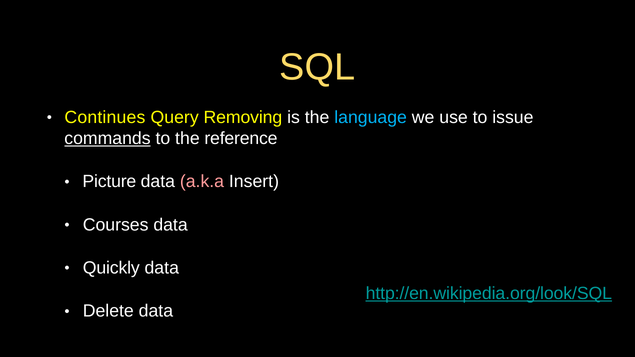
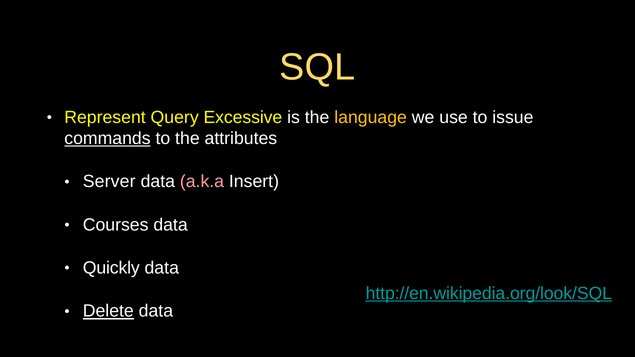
Continues: Continues -> Represent (105, 117)
Removing: Removing -> Excessive (243, 117)
language colour: light blue -> yellow (371, 117)
reference: reference -> attributes (241, 138)
Picture: Picture -> Server (109, 182)
Delete underline: none -> present (108, 311)
